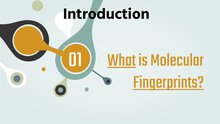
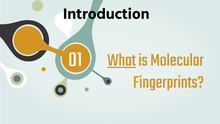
Fingerprints underline: present -> none (168, 81)
